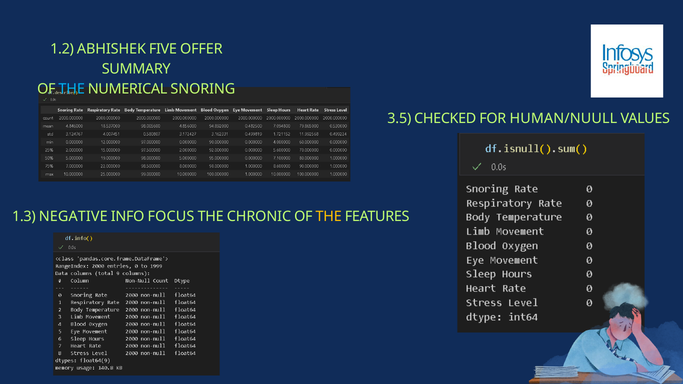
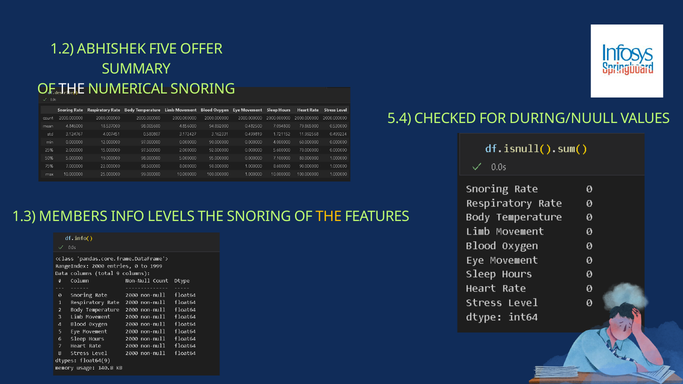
THE colour: light blue -> white (72, 89)
3.5: 3.5 -> 5.4 (399, 119)
HUMAN/NUULL: HUMAN/NUULL -> DURING/NUULL (563, 119)
NEGATIVE: NEGATIVE -> MEMBERS (73, 216)
FOCUS: FOCUS -> LEVELS (171, 216)
THE CHRONIC: CHRONIC -> SNORING (259, 216)
